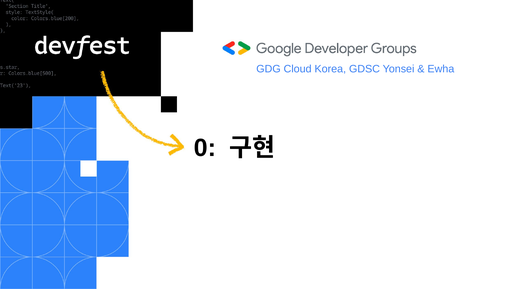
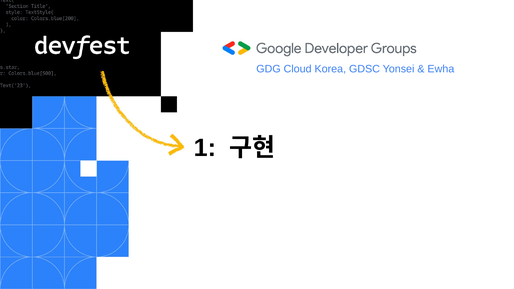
0: 0 -> 1 (205, 148)
